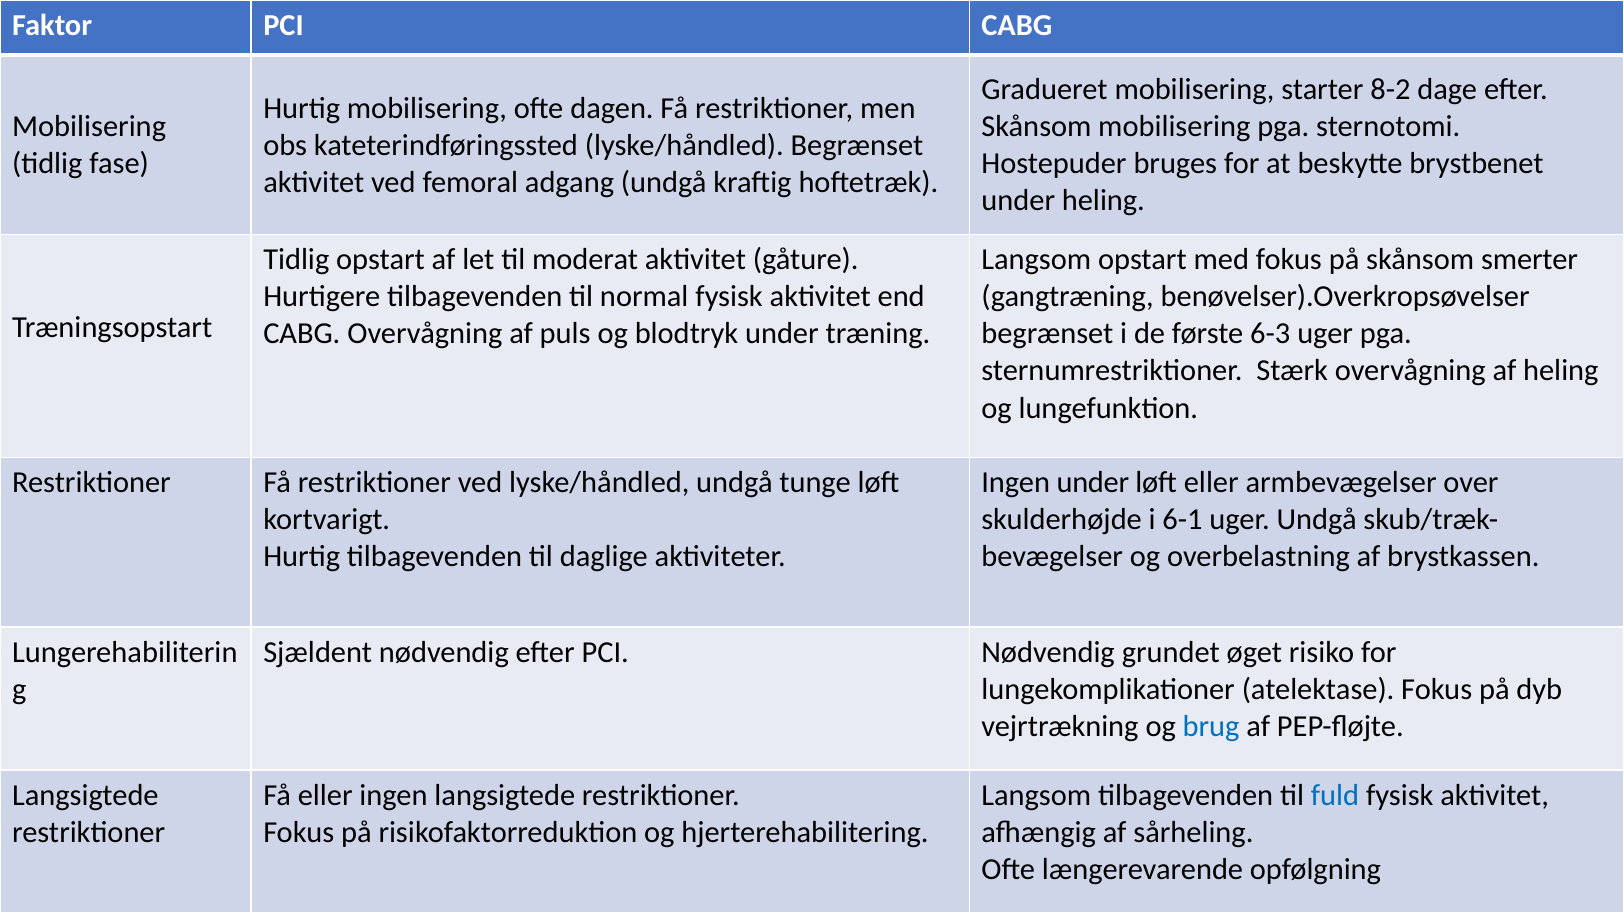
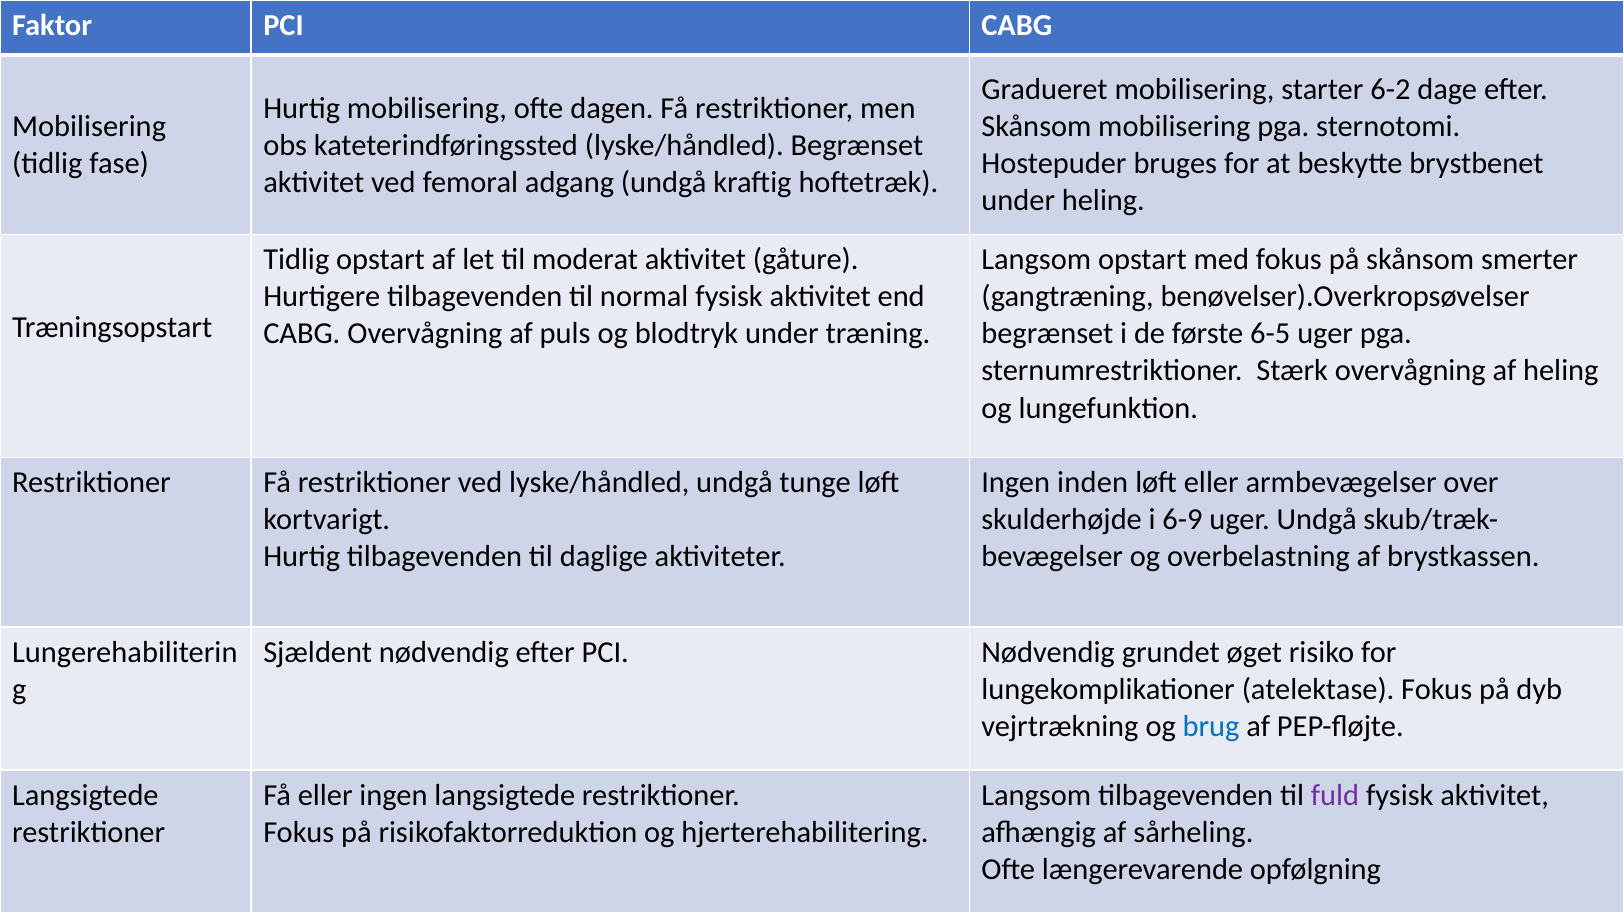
8-2: 8-2 -> 6-2 (1390, 90)
6-3: 6-3 -> 6-5 (1270, 334)
Ingen under: under -> inden (1093, 483)
6-1: 6-1 -> 6-9 (1182, 520)
fuld colour: blue -> purple (1335, 796)
